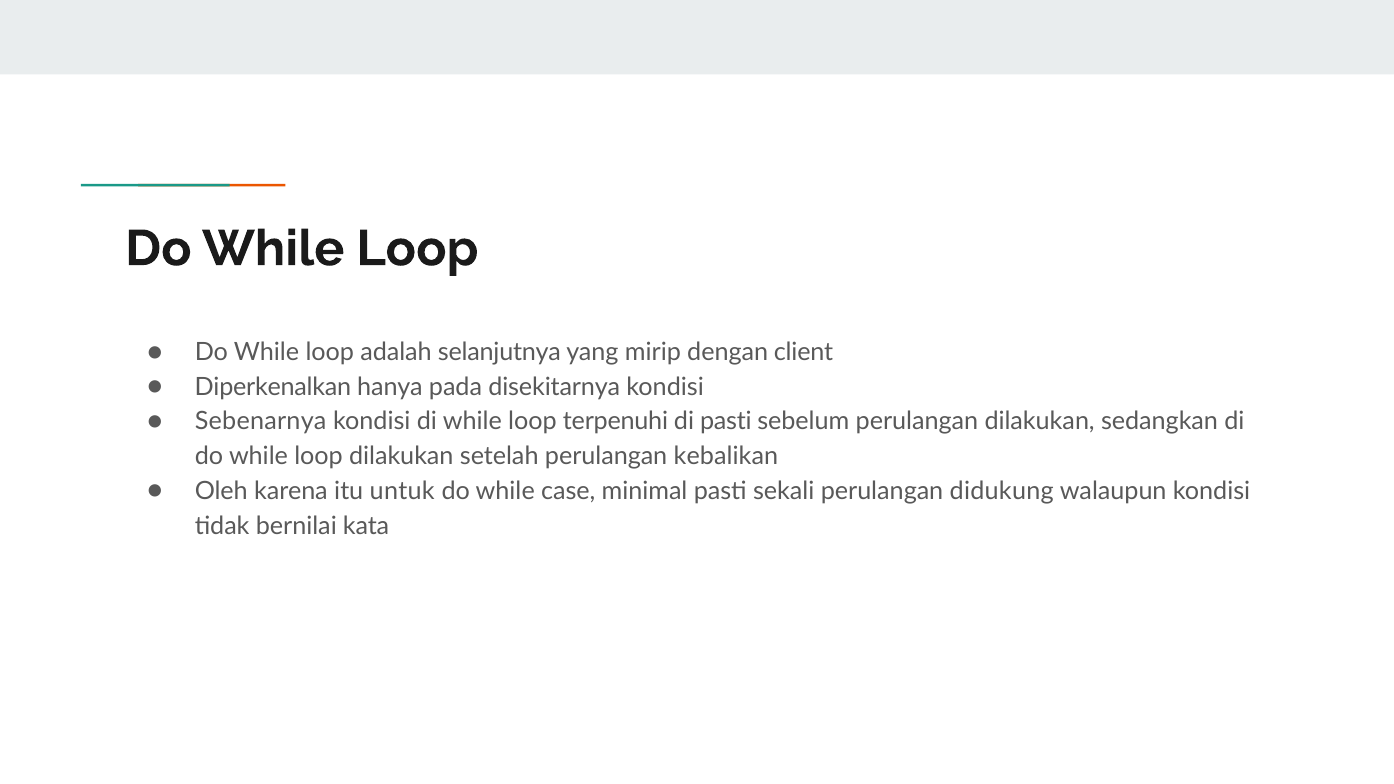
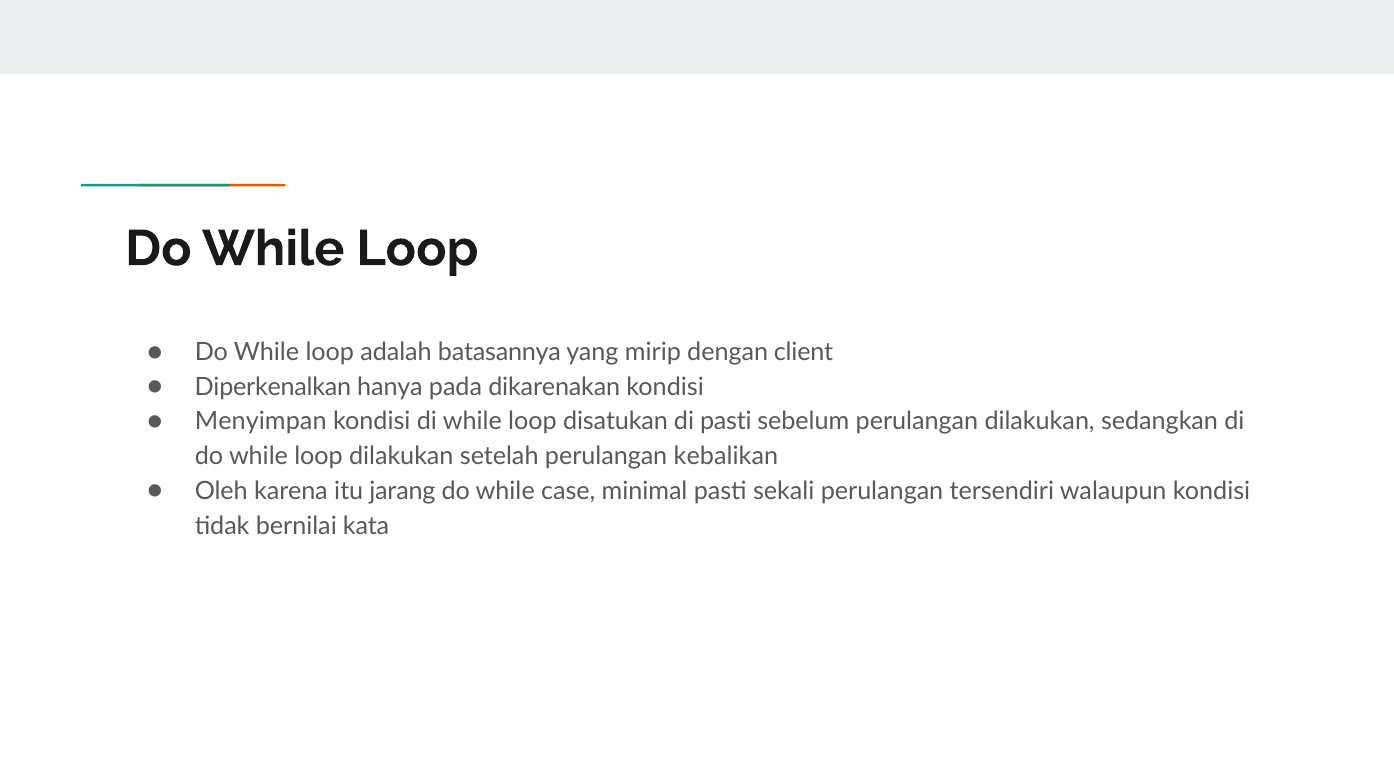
selanjutnya: selanjutnya -> batasannya (499, 352)
disekitarnya: disekitarnya -> dikarenakan (554, 387)
Sebenarnya: Sebenarnya -> Menyimpan (261, 422)
terpenuhi: terpenuhi -> disatukan (615, 422)
untuk: untuk -> jarang (402, 491)
didukung: didukung -> tersendiri (1002, 491)
